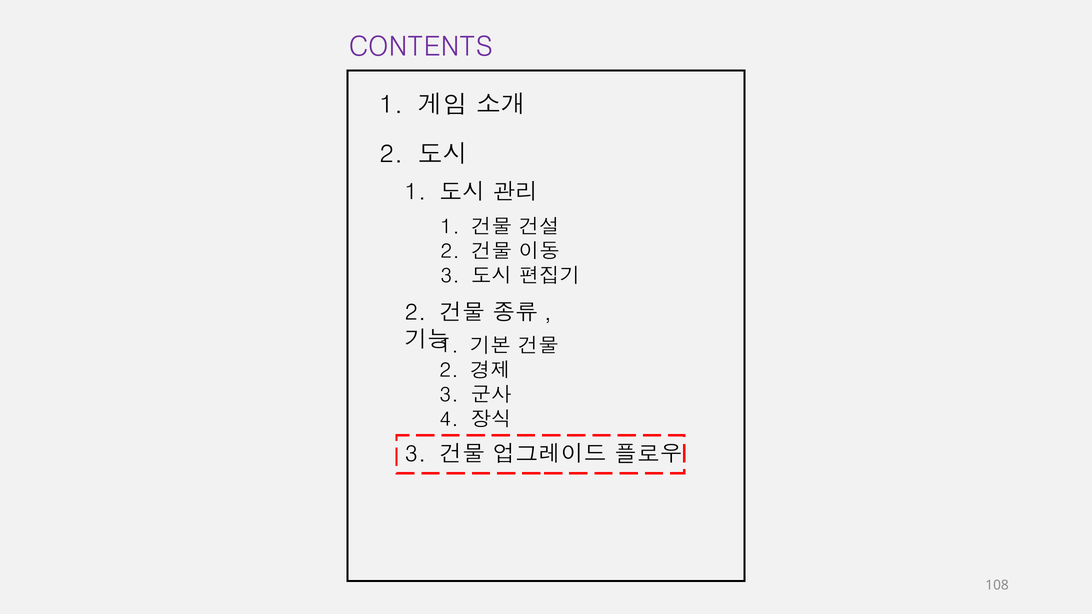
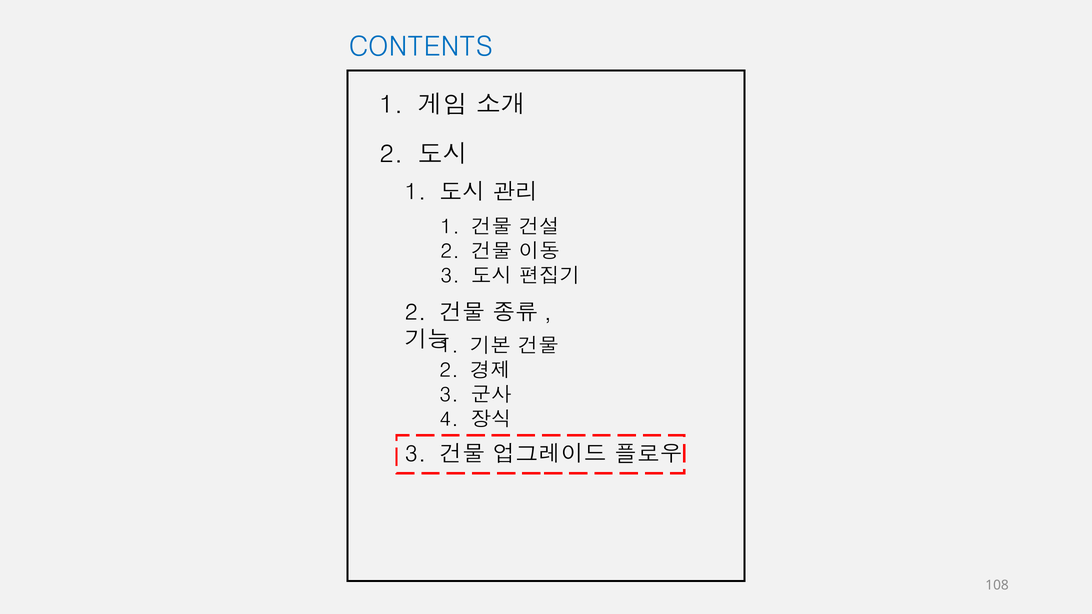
CONTENTS colour: purple -> blue (421, 47)
